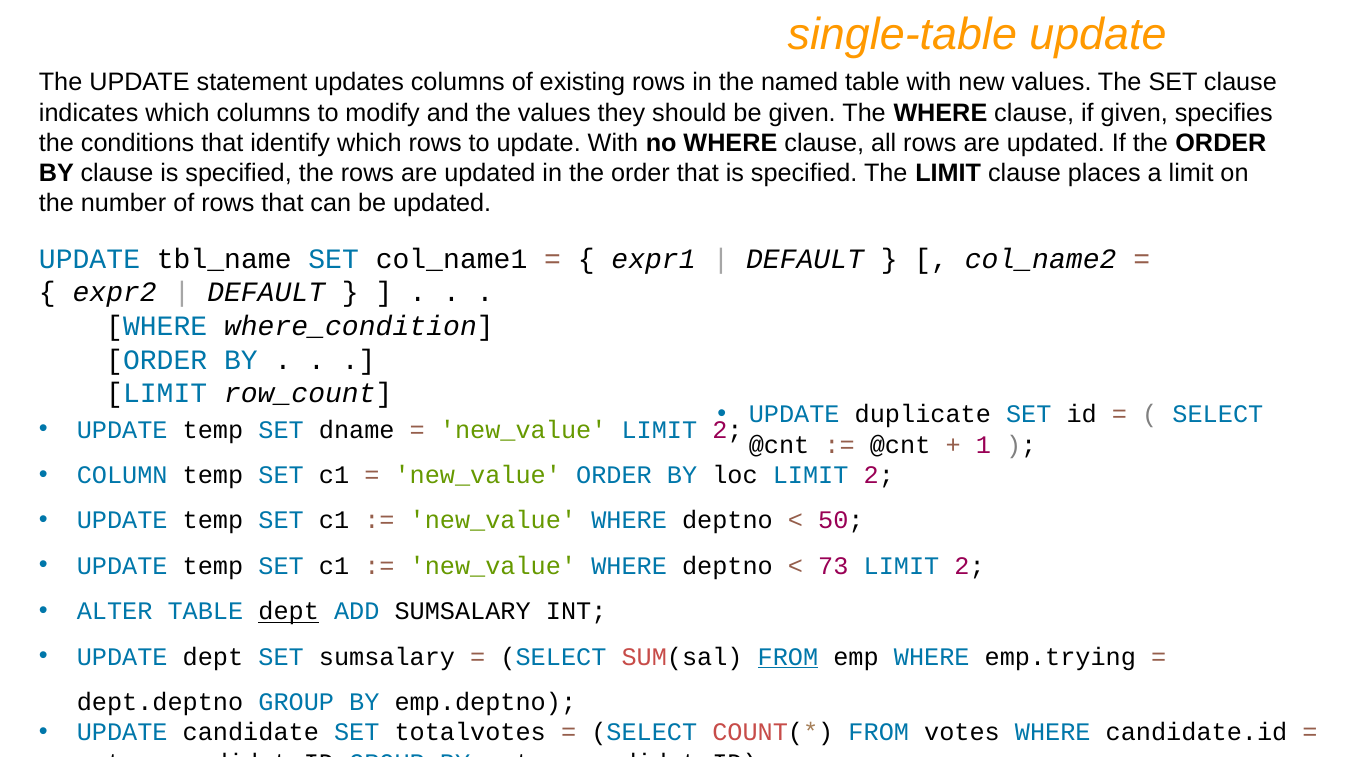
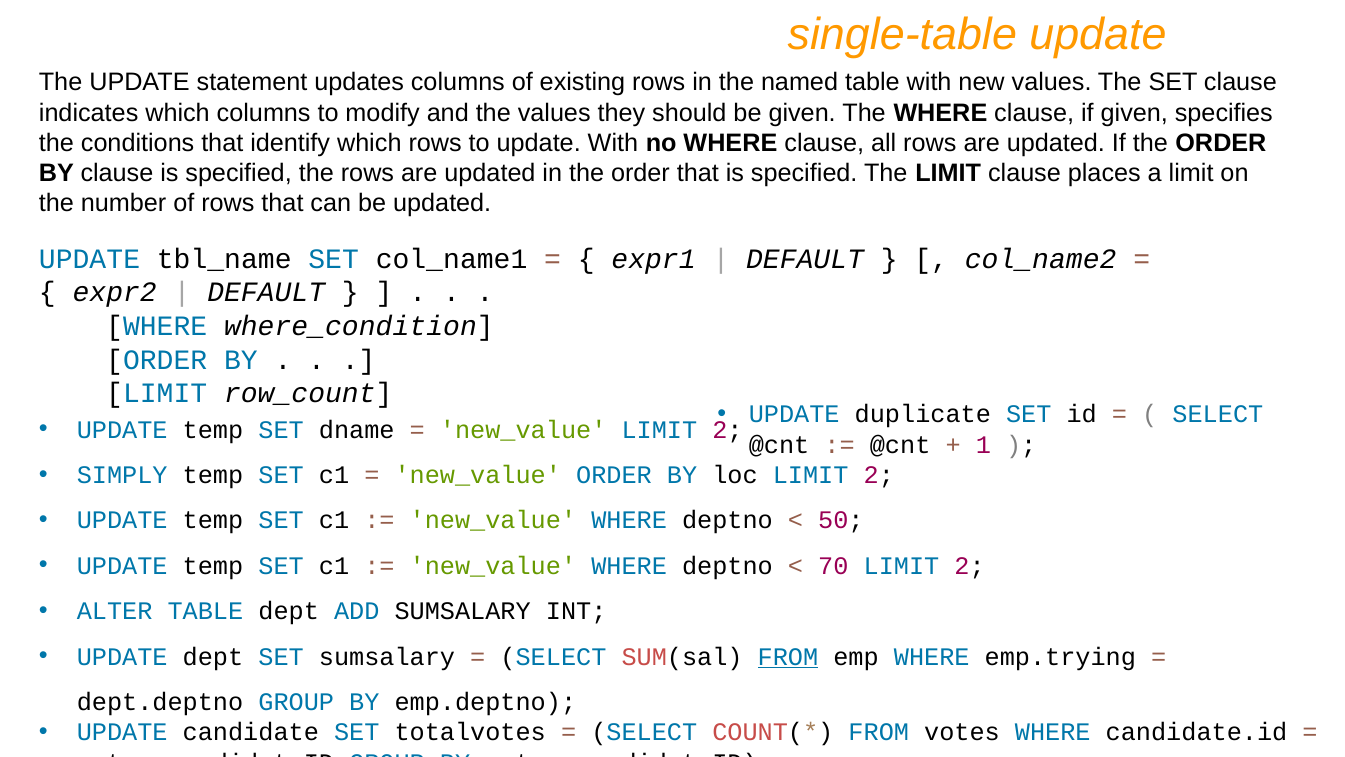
COLUMN: COLUMN -> SIMPLY (122, 475)
73: 73 -> 70 (833, 566)
dept underline: present -> none (289, 611)
